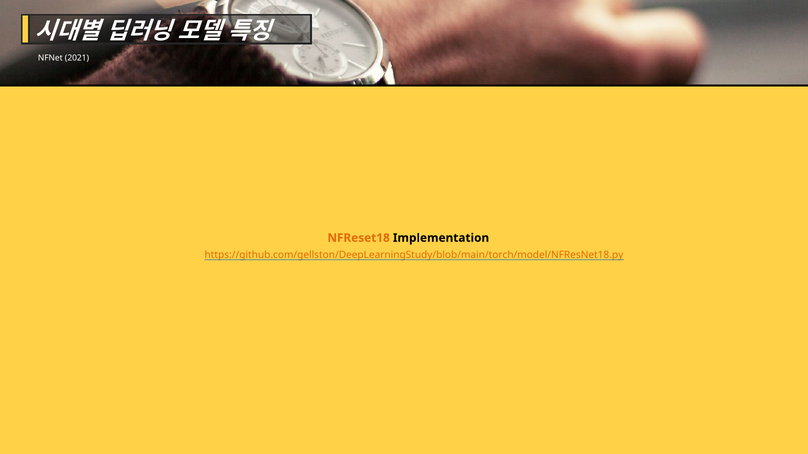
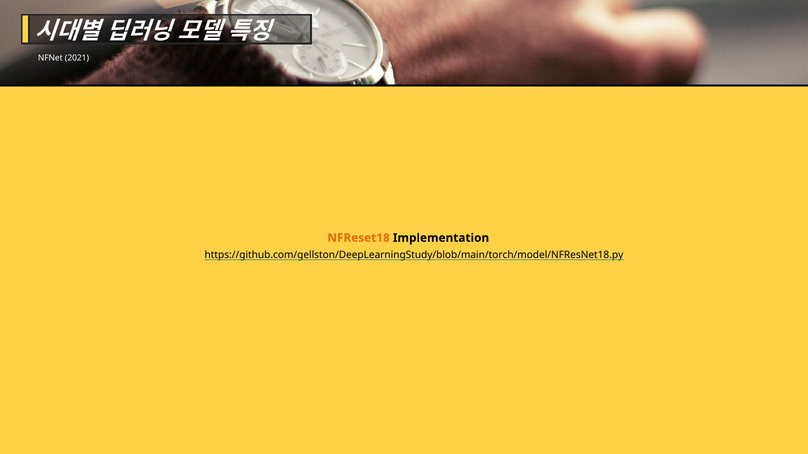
https://github.com/gellston/DeepLearningStudy/blob/main/torch/model/NFResNet18.py colour: orange -> black (414, 255)
